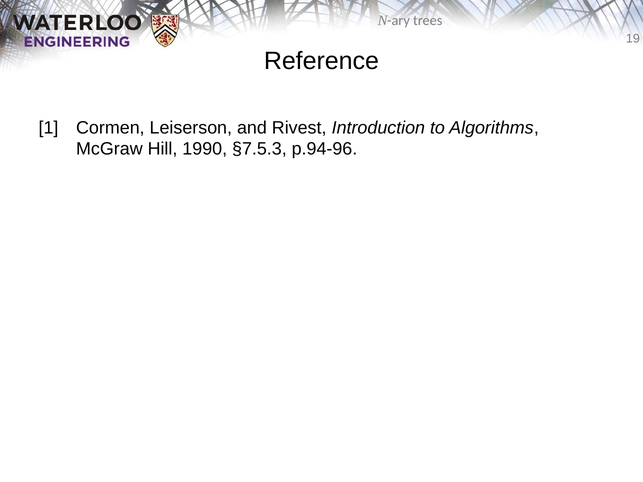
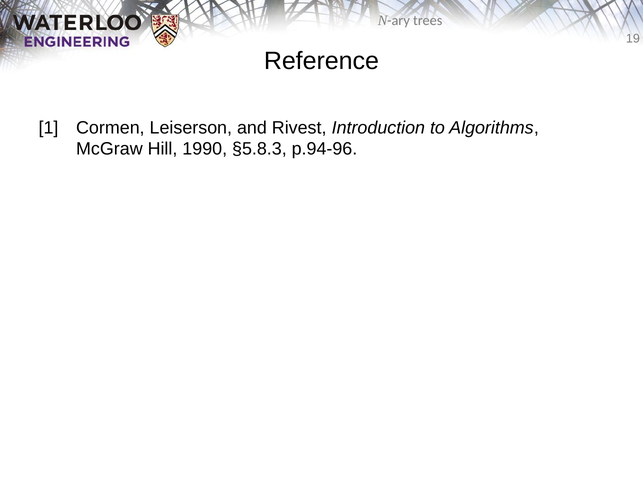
§7.5.3: §7.5.3 -> §5.8.3 (259, 149)
